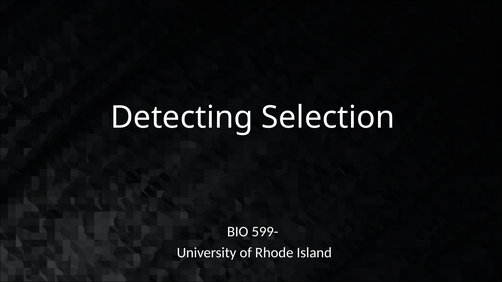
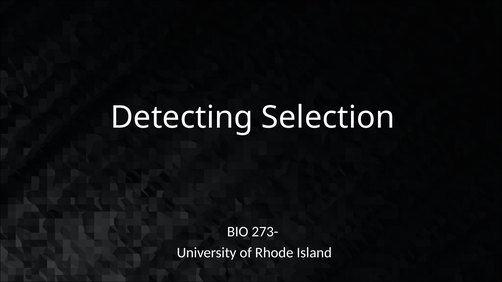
599-: 599- -> 273- (265, 232)
